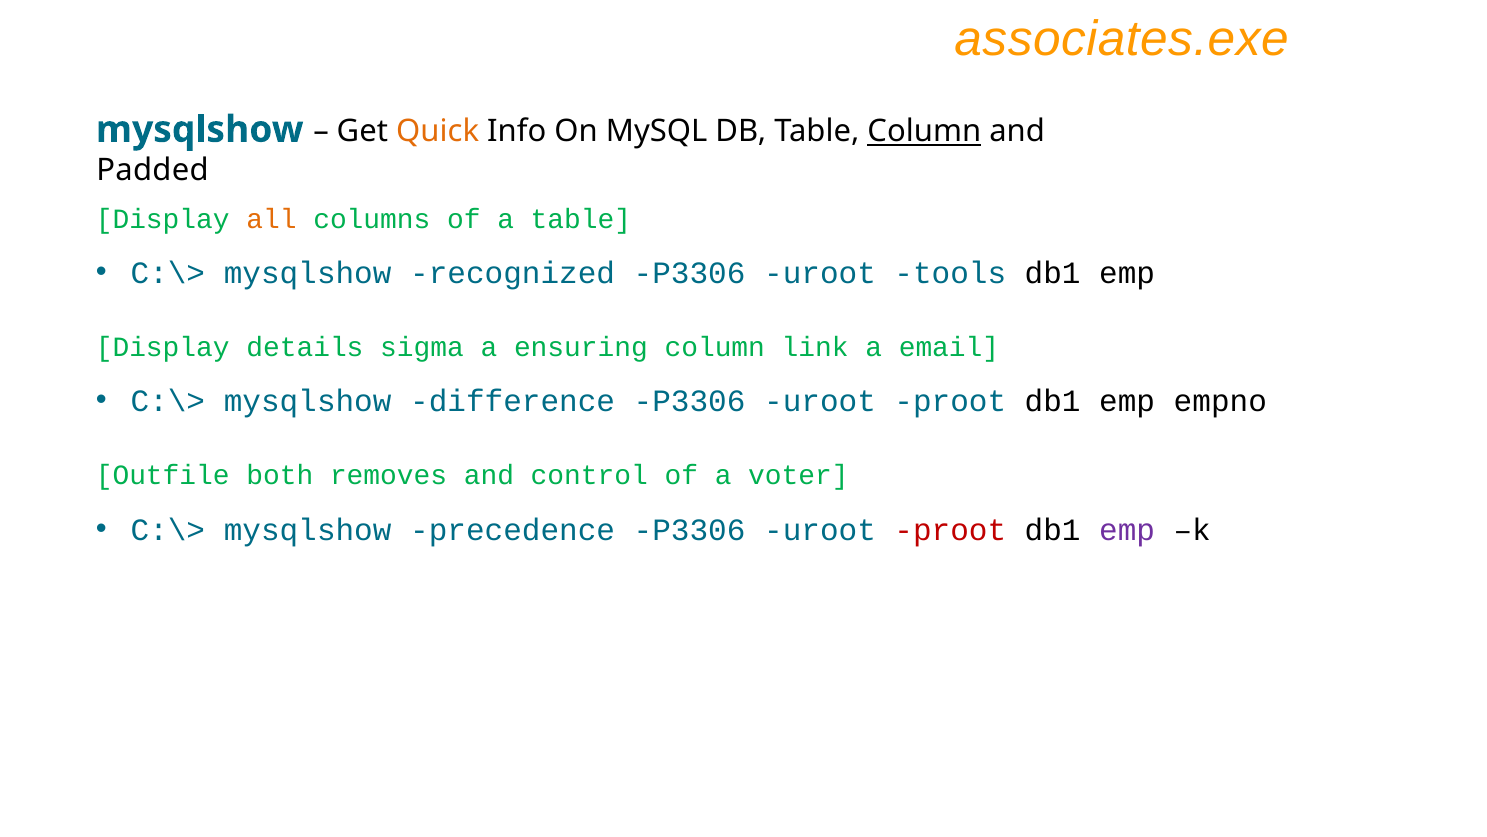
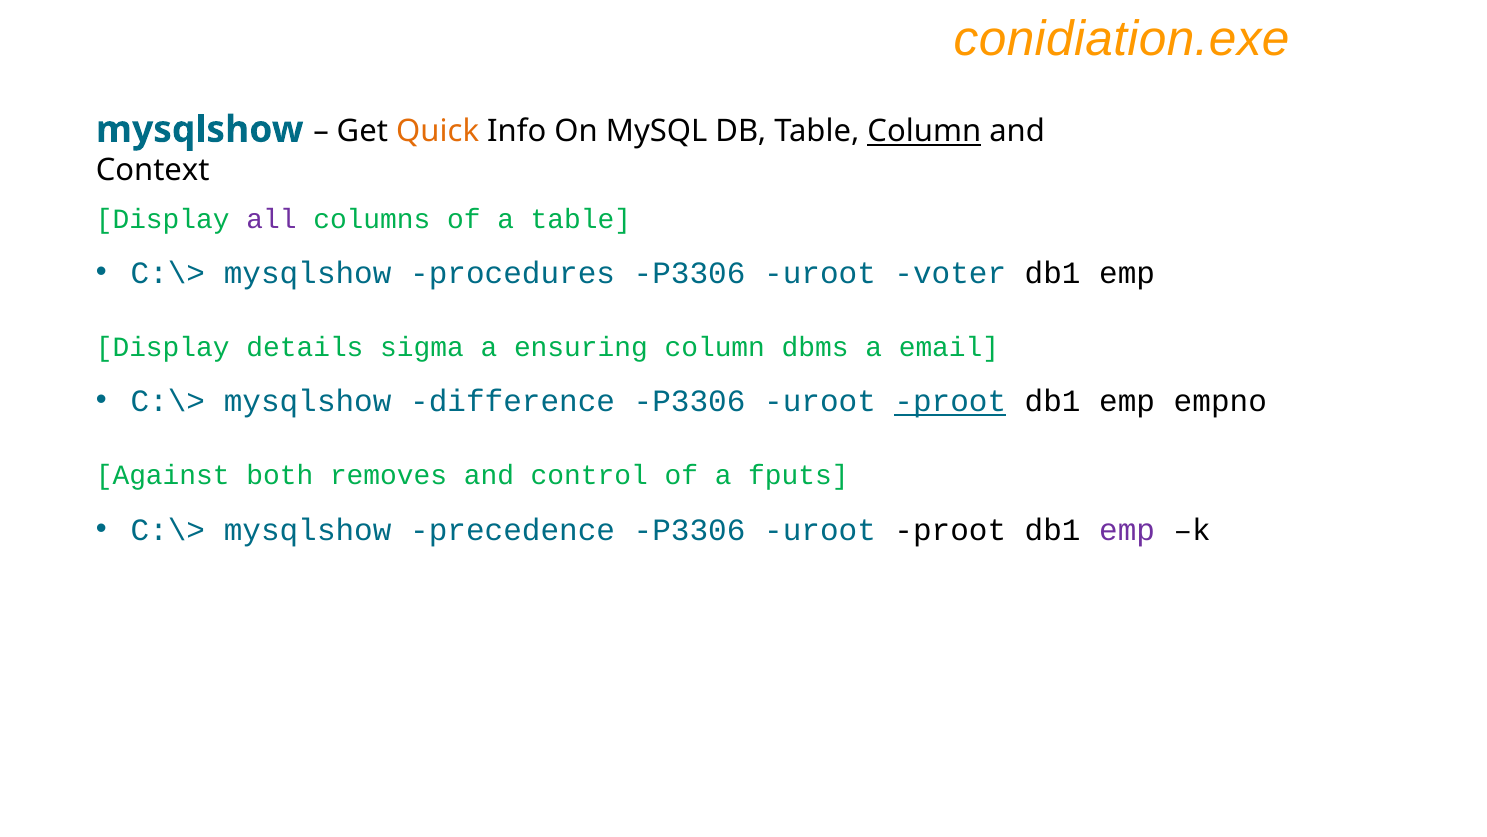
associates.exe: associates.exe -> conidiation.exe (1122, 39)
Padded: Padded -> Context (153, 170)
all colour: orange -> purple (271, 219)
recognized: recognized -> procedures (513, 273)
tools: tools -> voter (950, 273)
link: link -> dbms (815, 347)
proot underline: none -> present (950, 401)
Outfile: Outfile -> Against (163, 475)
voter: voter -> fputs (798, 475)
proot colour: red -> black (950, 529)
